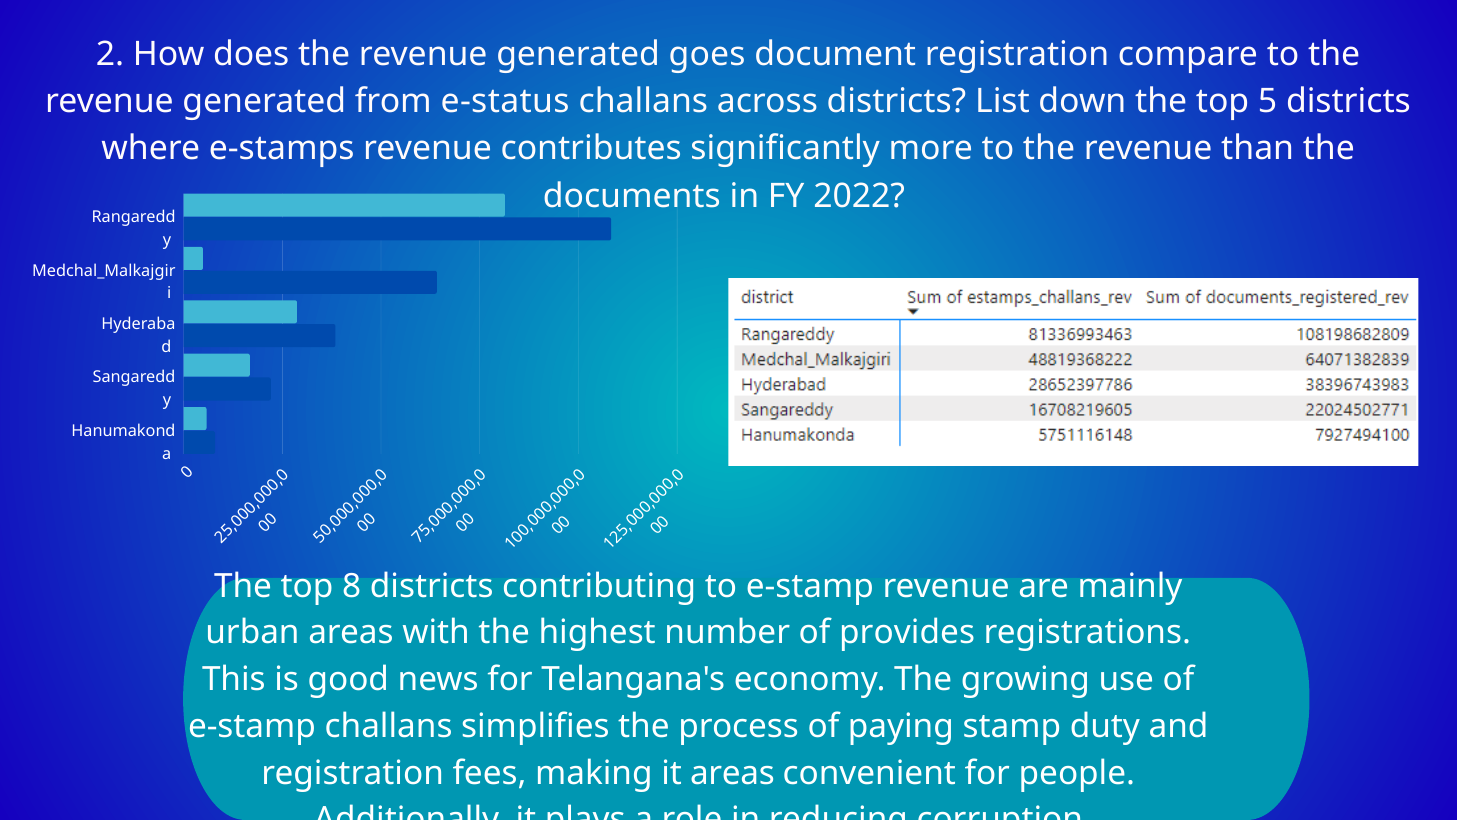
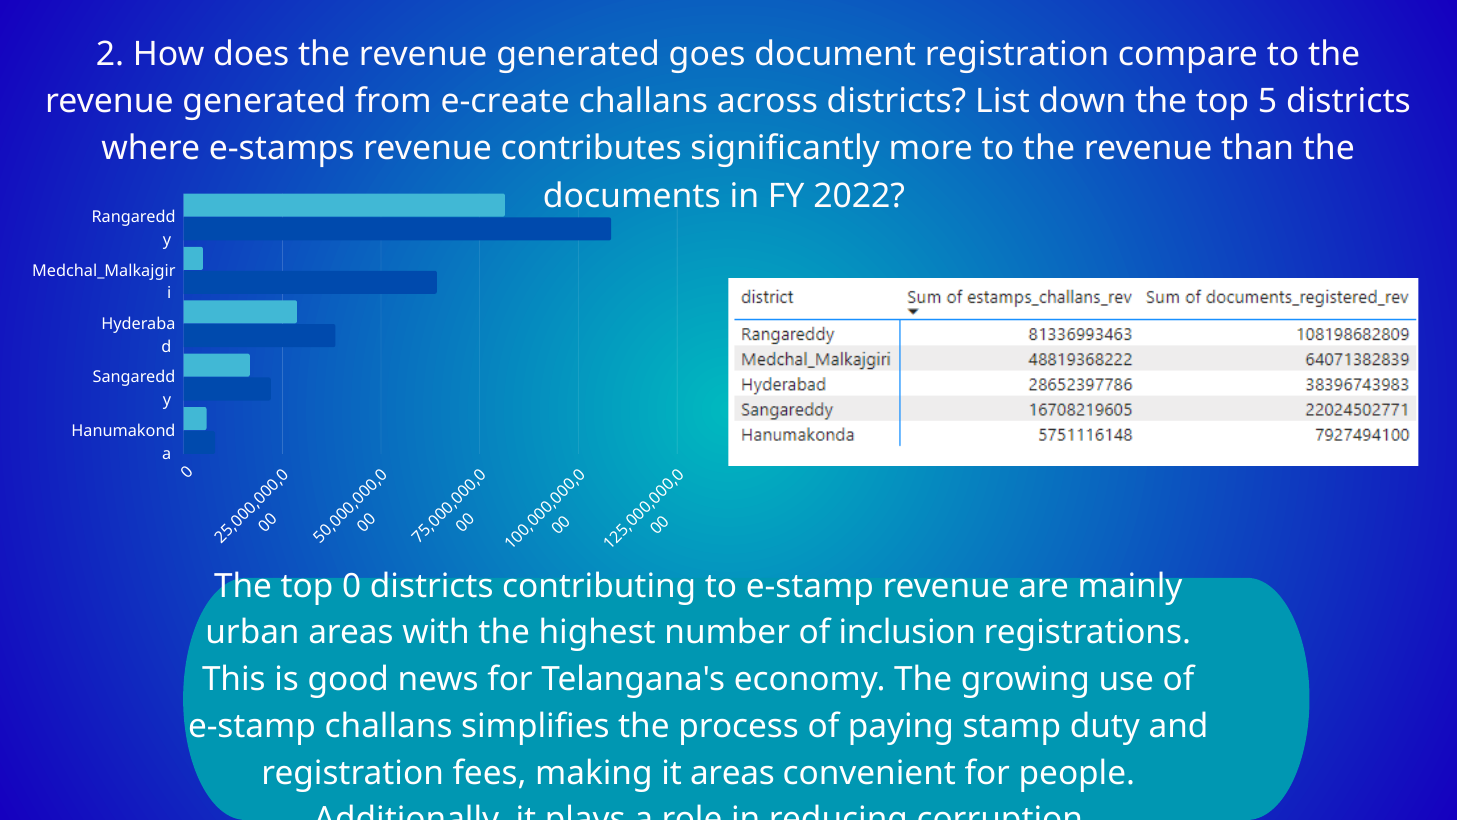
e-status: e-status -> e-create (505, 101)
top 8: 8 -> 0 (352, 586)
provides: provides -> inclusion (907, 633)
